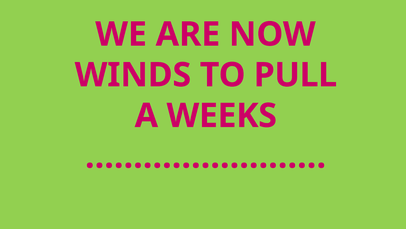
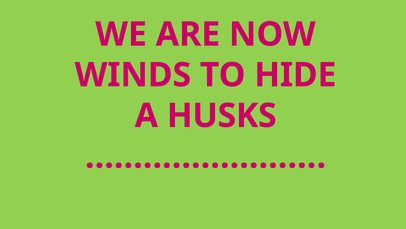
PULL: PULL -> HIDE (295, 75)
WEEKS: WEEKS -> HUSKS (222, 115)
